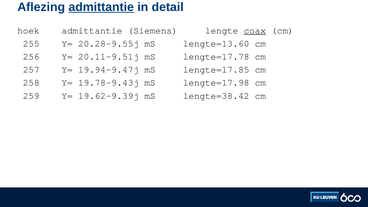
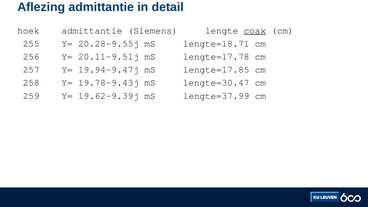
admittantie underline: present -> none (101, 7)
lengte=13.60: lengte=13.60 -> lengte=18.71 (216, 44)
lengte=17.98: lengte=17.98 -> lengte=30.47 (216, 83)
lengte=38.42: lengte=38.42 -> lengte=37.99 (216, 96)
